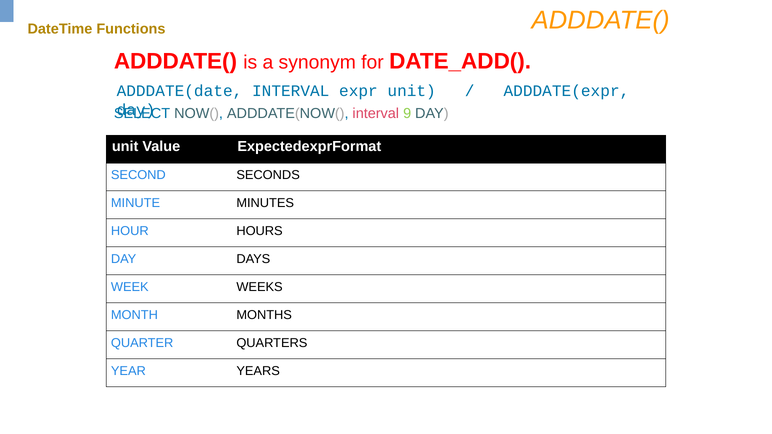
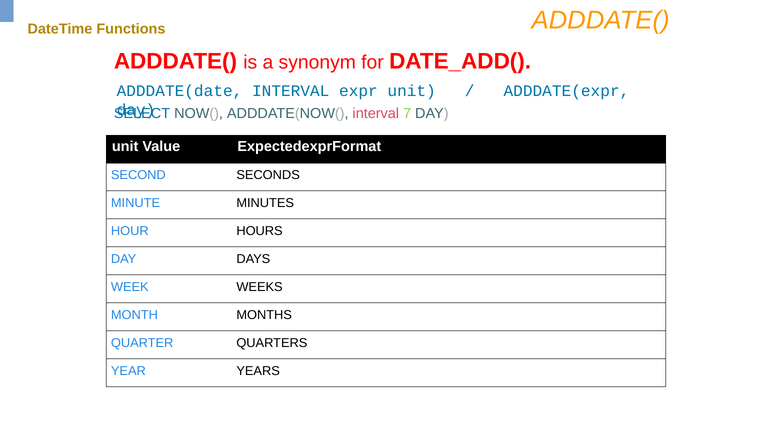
9: 9 -> 7 (407, 114)
